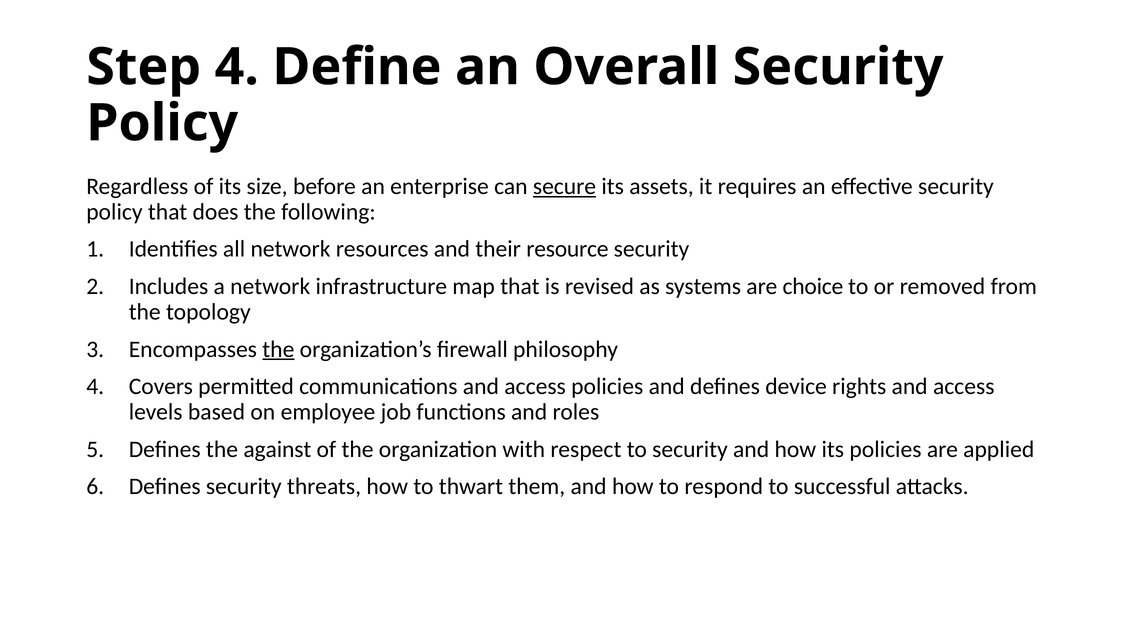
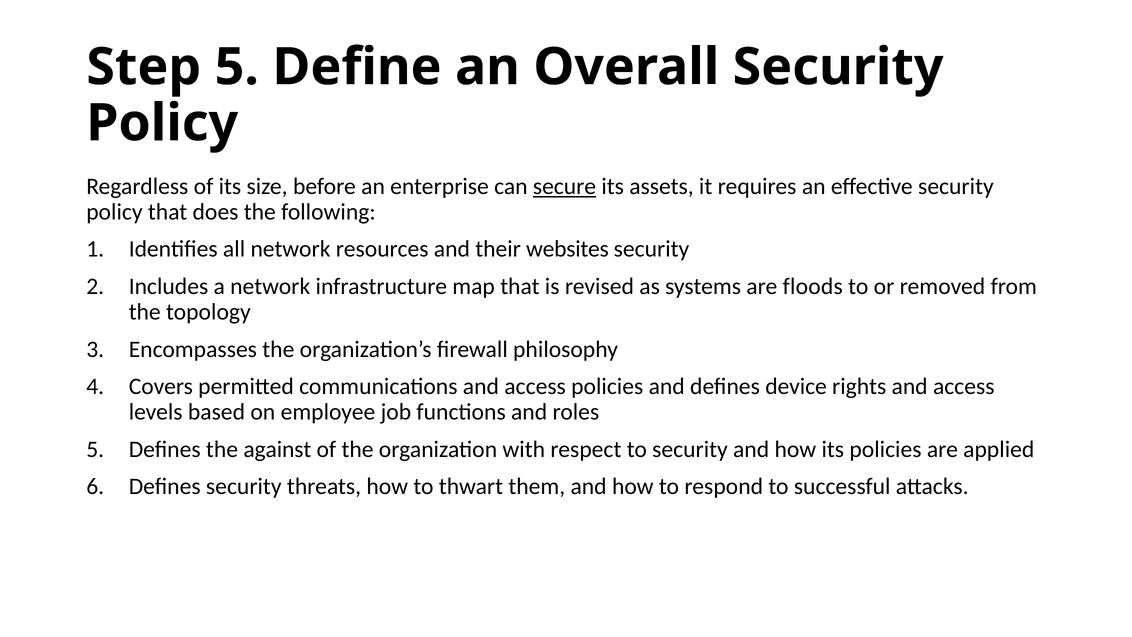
Step 4: 4 -> 5 (237, 67)
resource: resource -> websites (567, 249)
choice: choice -> floods (813, 286)
the underline: present -> none (278, 349)
